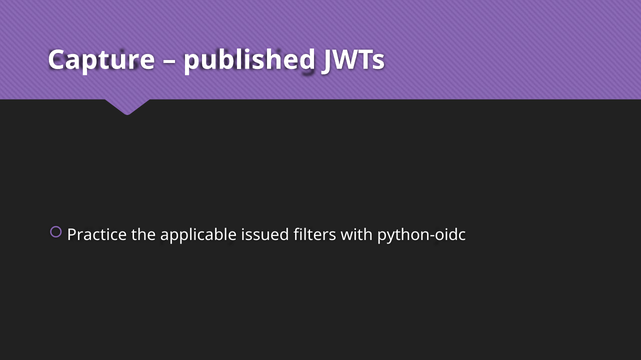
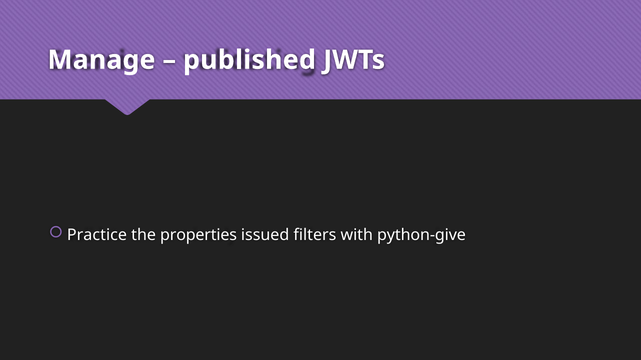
Capture: Capture -> Manage (101, 60)
applicable: applicable -> properties (199, 236)
python-oidc: python-oidc -> python-give (421, 236)
